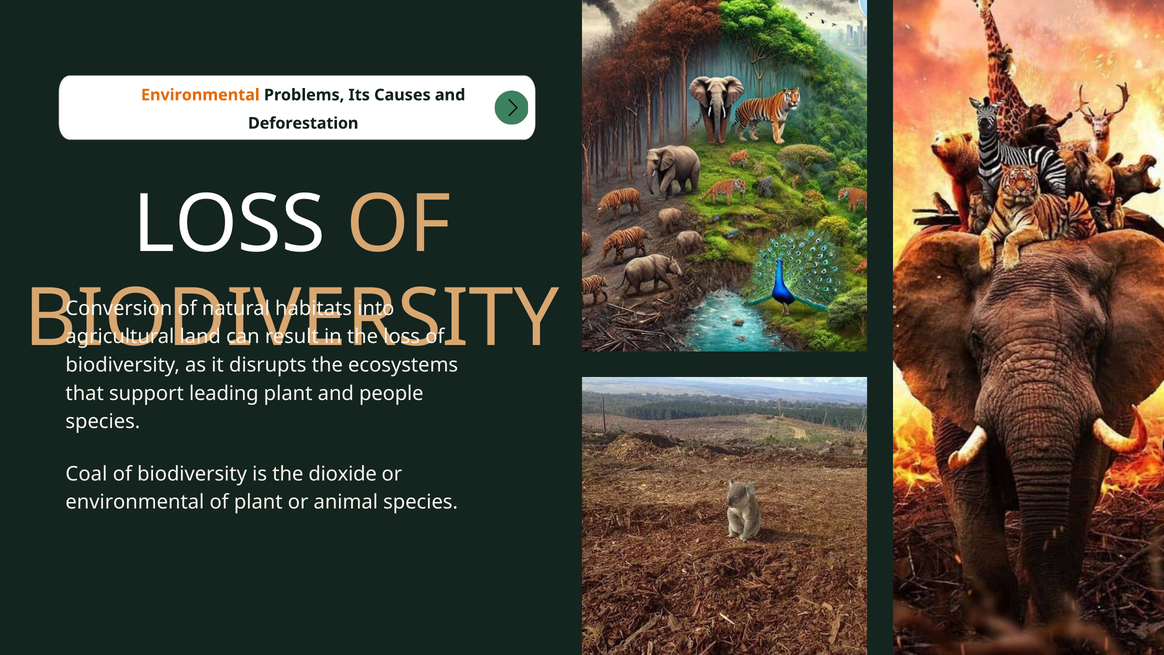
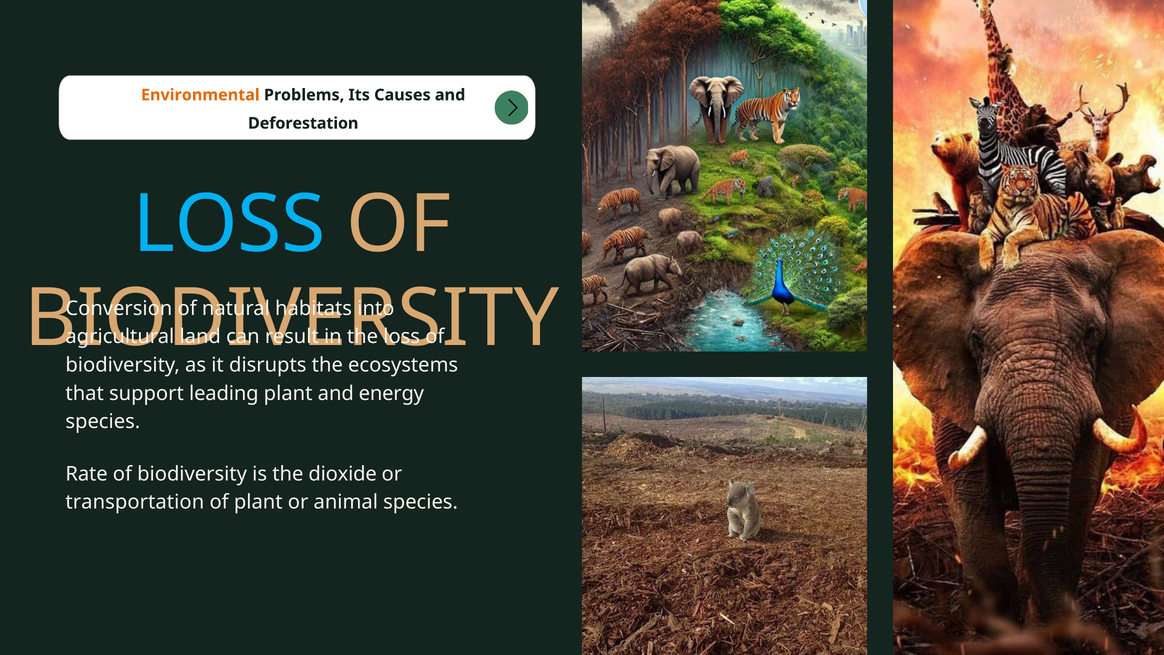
LOSS colour: white -> light blue (229, 224)
people: people -> energy (391, 393)
Coal: Coal -> Rate (87, 474)
environmental: environmental -> transportation (135, 502)
